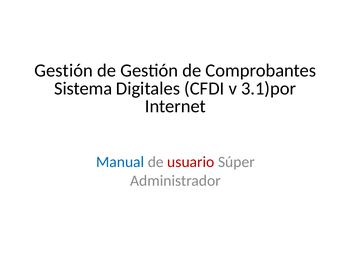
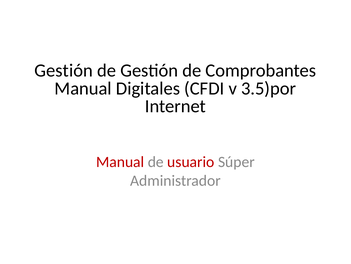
Sistema: Sistema -> Manual (83, 88)
3.1)por: 3.1)por -> 3.5)por (269, 88)
Manual colour: blue -> red (120, 161)
